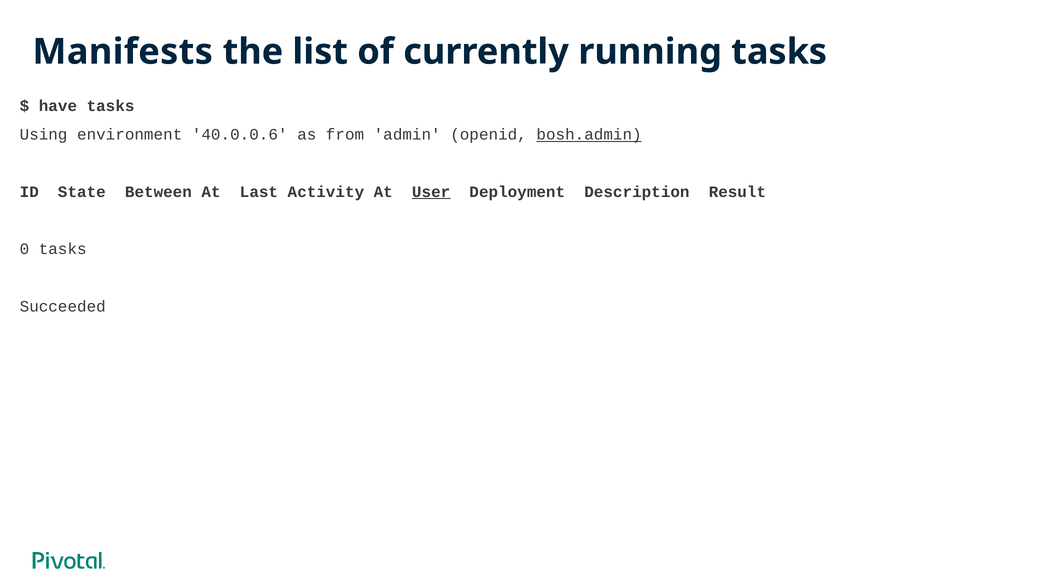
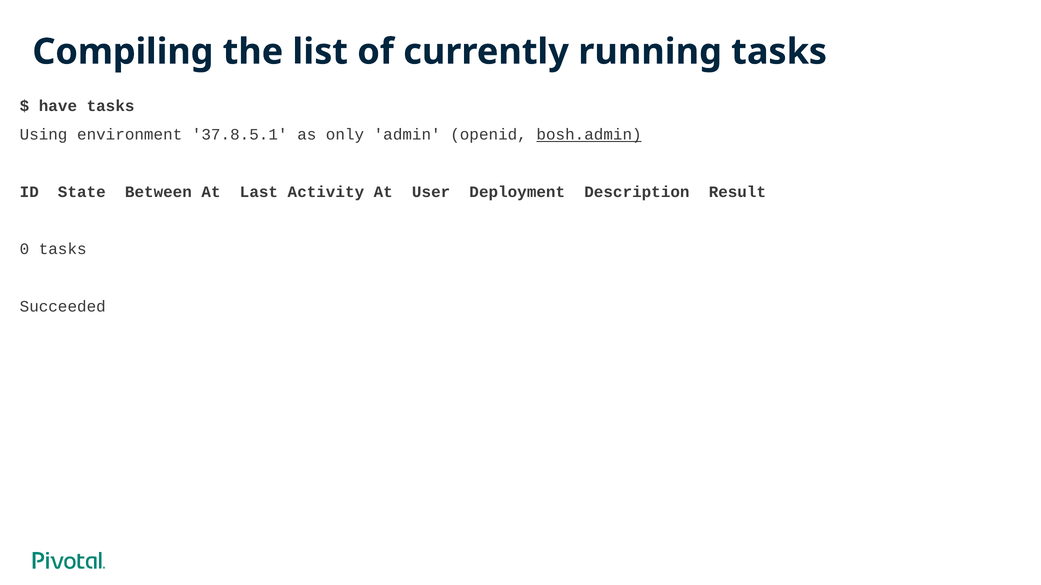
Manifests: Manifests -> Compiling (123, 52)
40.0.0.6: 40.0.0.6 -> 37.8.5.1 (240, 135)
from: from -> only (345, 135)
User underline: present -> none (431, 192)
